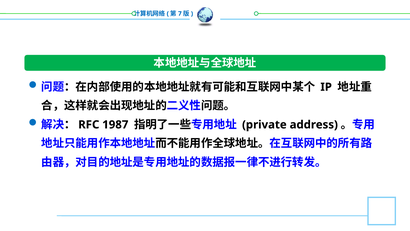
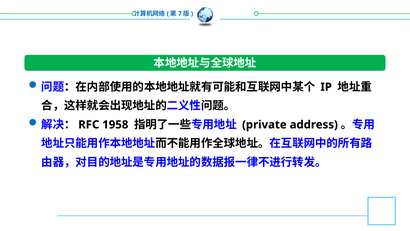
1987: 1987 -> 1958 (115, 124)
